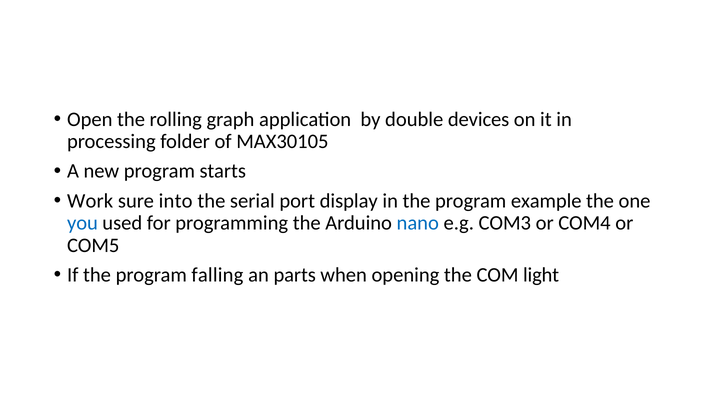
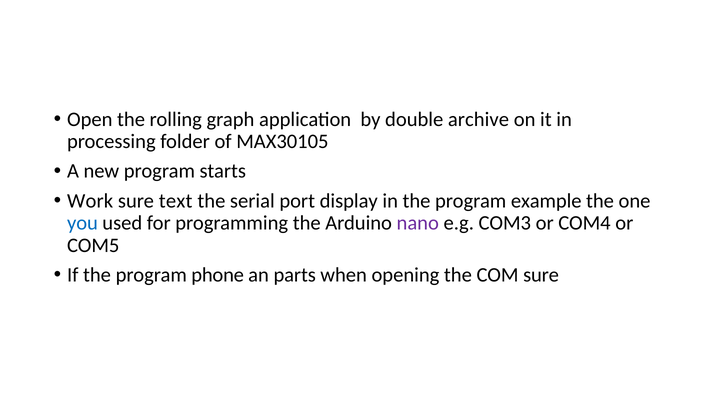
devices: devices -> archive (479, 119)
into: into -> text (176, 201)
nano colour: blue -> purple (418, 223)
falling: falling -> phone (218, 275)
COM light: light -> sure (541, 275)
